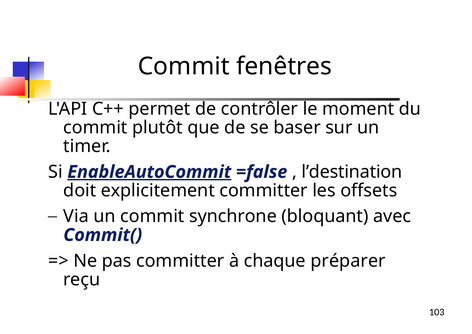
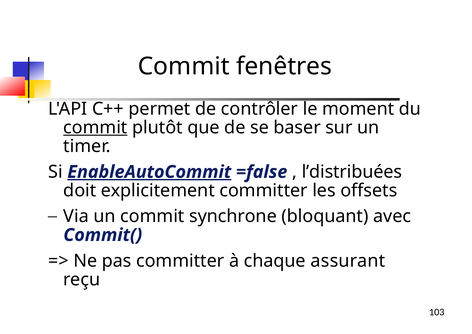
commit underline: none -> present (95, 127)
l’destination: l’destination -> l’distribuées (352, 172)
préparer: préparer -> assurant (348, 261)
